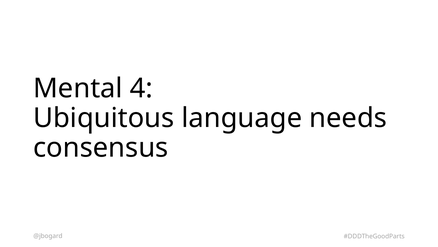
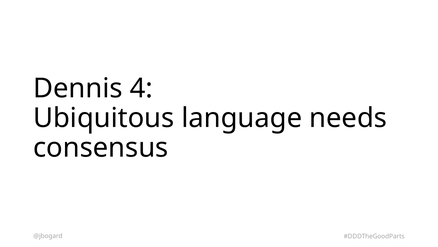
Mental: Mental -> Dennis (78, 88)
